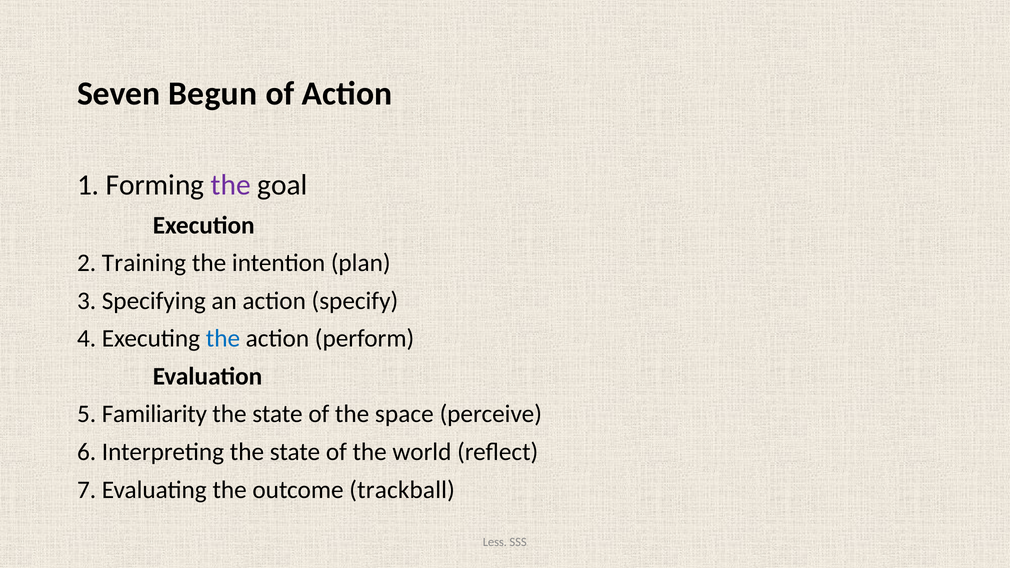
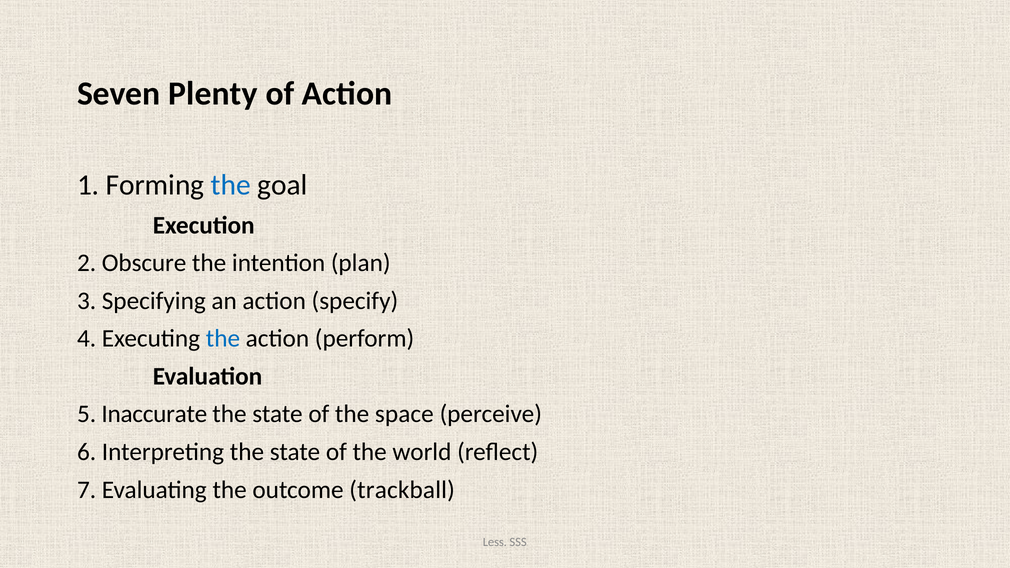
Begun: Begun -> Plenty (213, 94)
the colour: purple -> blue (231, 185)
Training: Training -> Obscure (144, 263)
Familiarity: Familiarity -> Inaccurate (154, 414)
